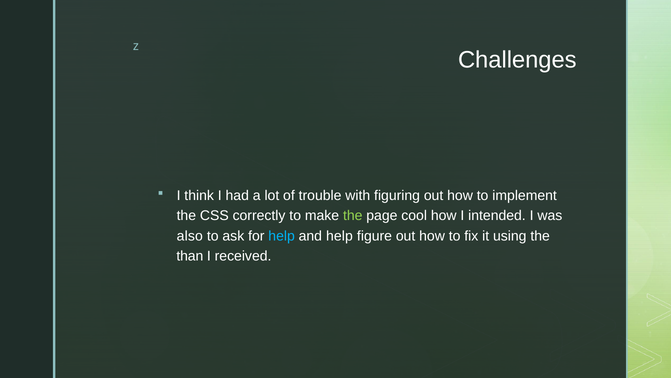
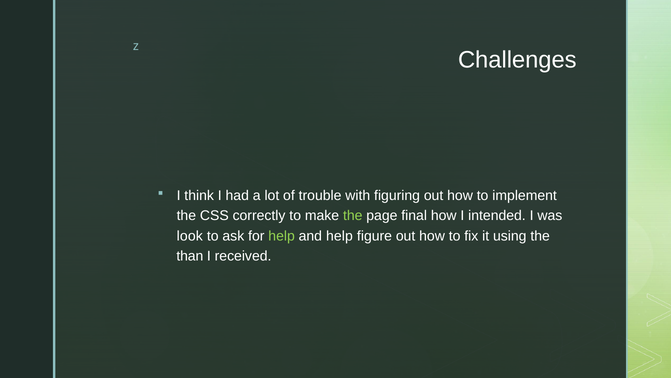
cool: cool -> final (414, 216)
also: also -> look (190, 236)
help colour: light blue -> light green (282, 236)
